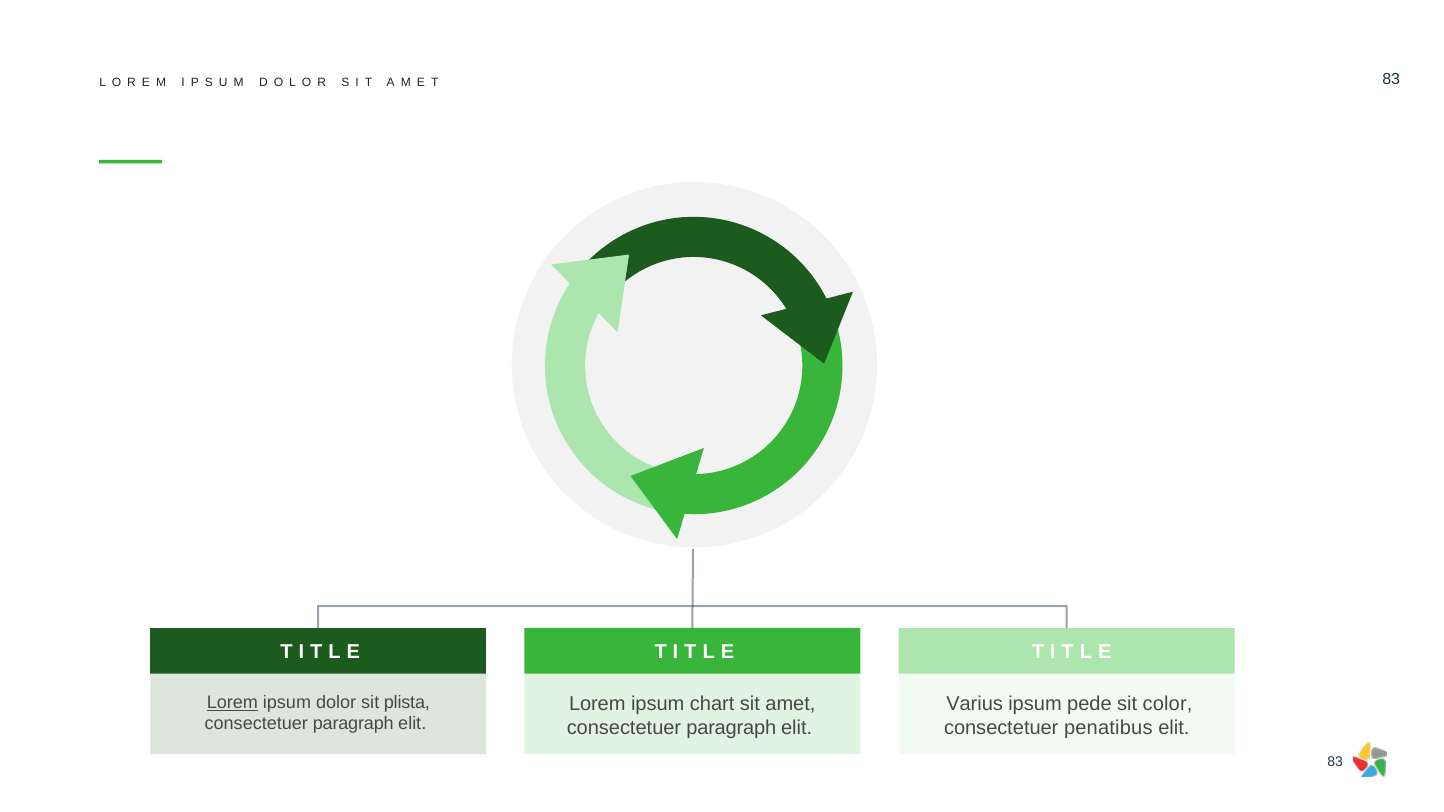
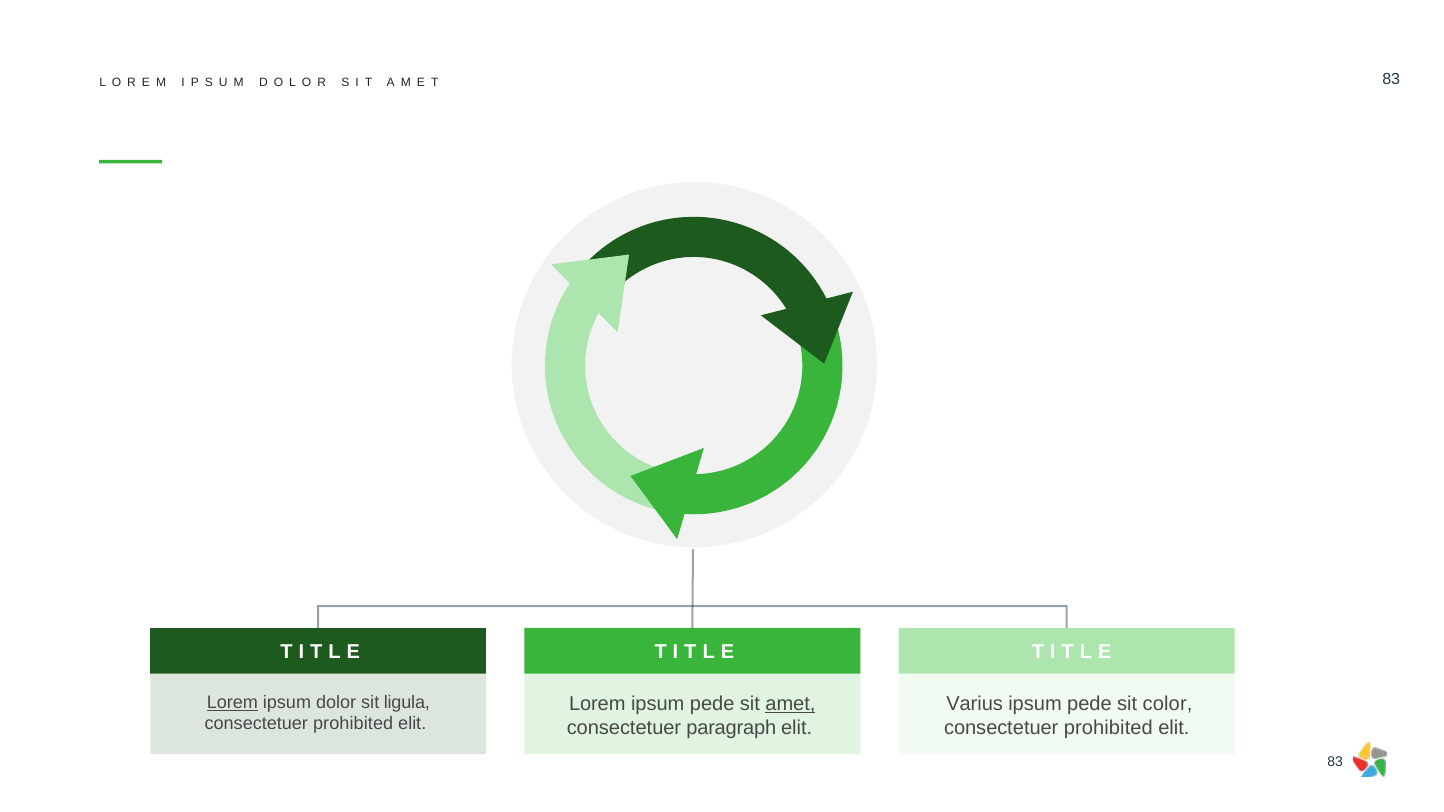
plista: plista -> ligula (407, 703)
Lorem ipsum chart: chart -> pede (712, 704)
amet underline: none -> present (790, 704)
paragraph: paragraph -> prohibited (353, 724)
penatibus: penatibus -> prohibited (1108, 728)
